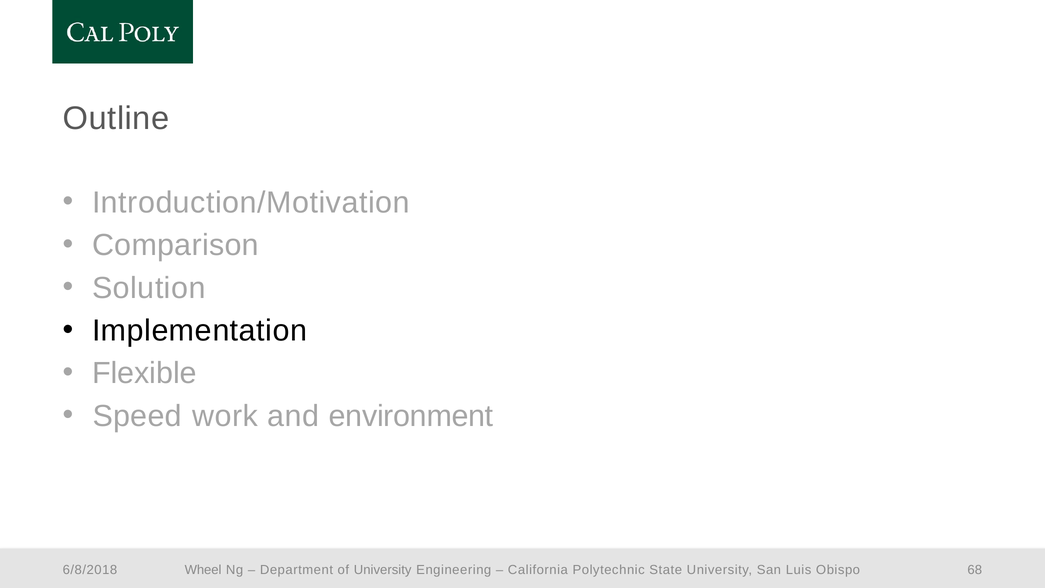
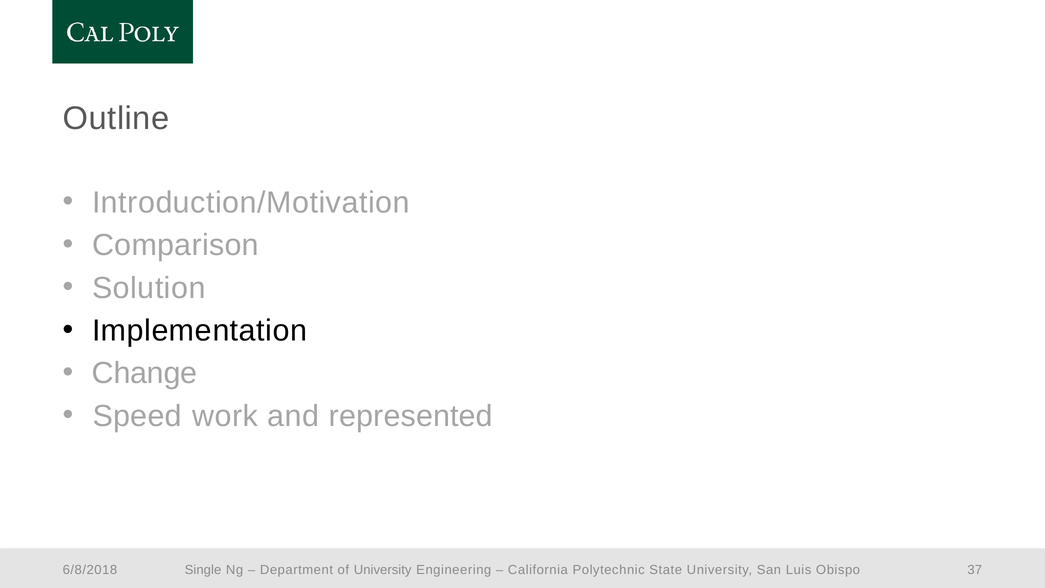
Flexible: Flexible -> Change (145, 373)
environment: environment -> represented (411, 416)
Wheel: Wheel -> Single (203, 570)
68: 68 -> 37 (975, 570)
